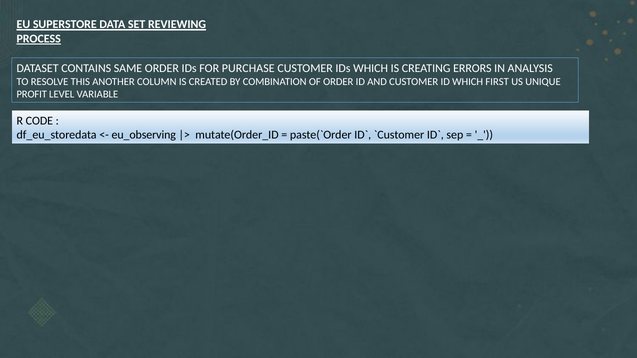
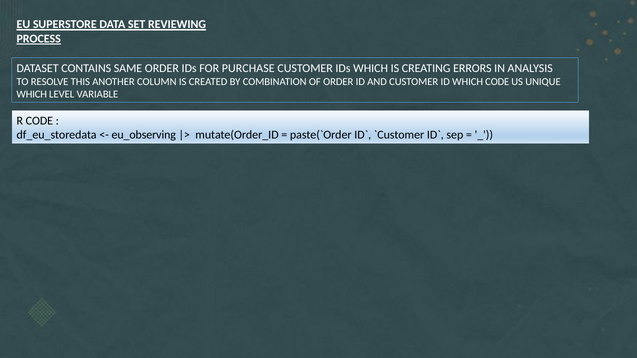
WHICH FIRST: FIRST -> CODE (497, 82)
PROFIT: PROFIT -> WHICH (32, 94)
